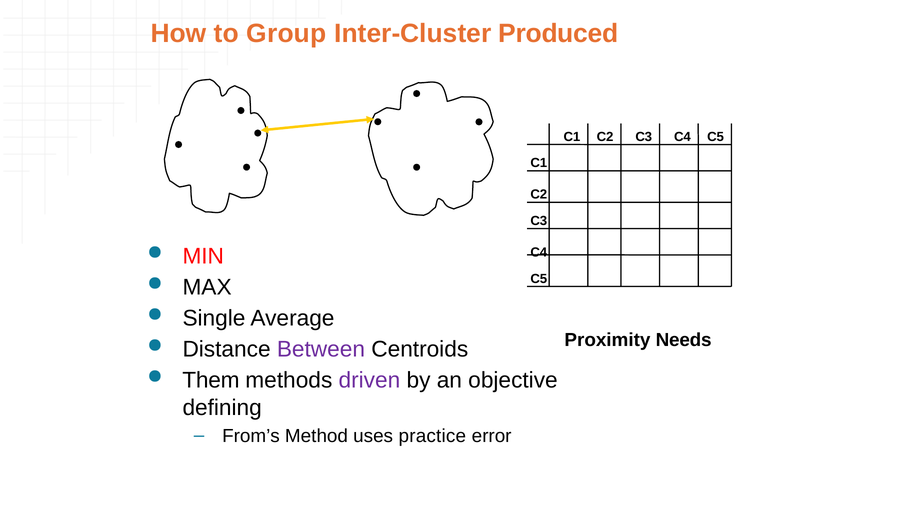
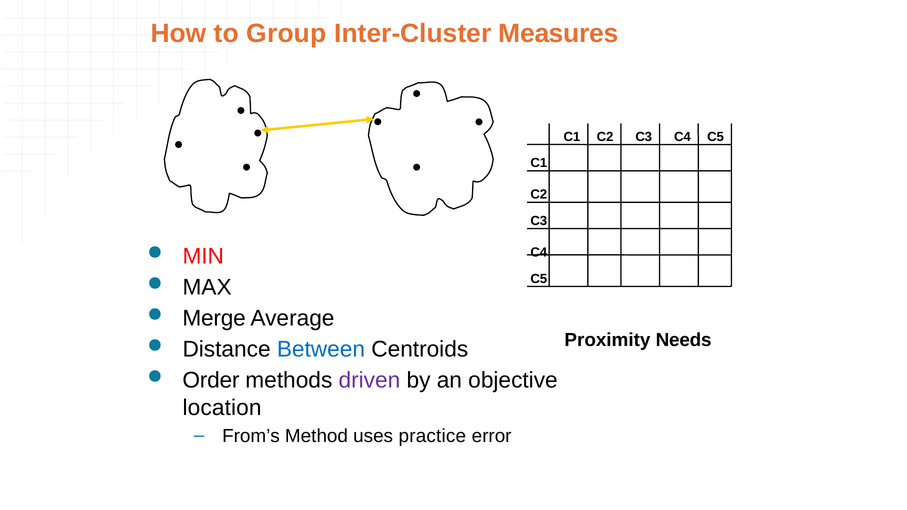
Produced: Produced -> Measures (558, 34)
Single: Single -> Merge (214, 319)
Between colour: purple -> blue (321, 350)
Them: Them -> Order (211, 381)
defining: defining -> location (222, 408)
